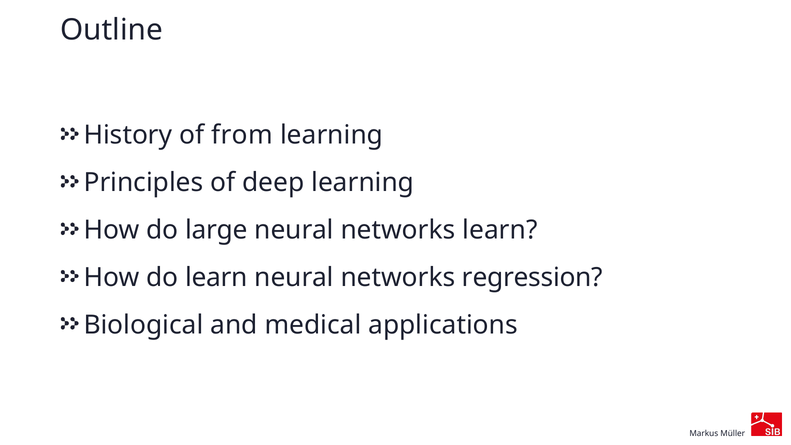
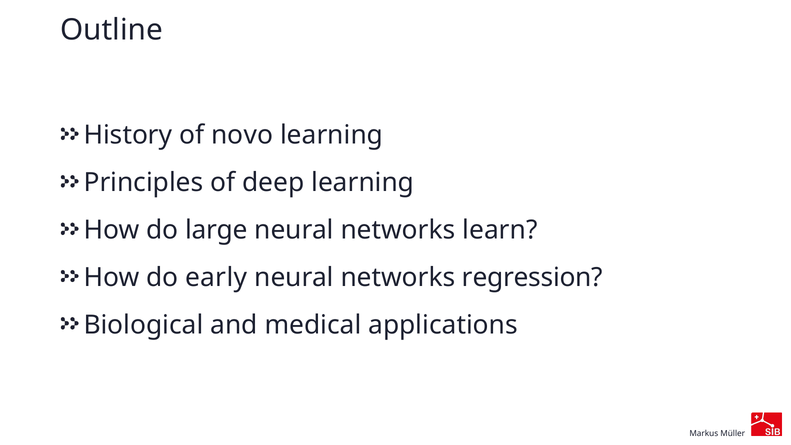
from: from -> novo (242, 135)
do learn: learn -> early (216, 277)
